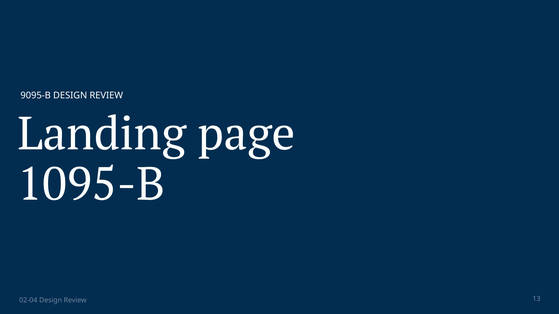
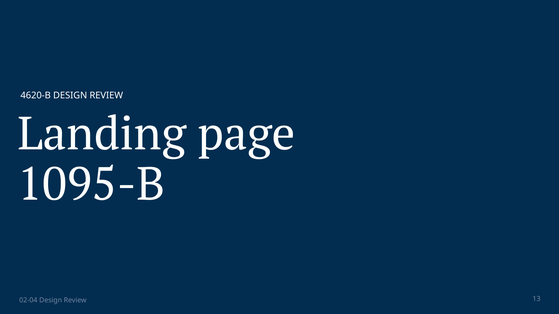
9095-B: 9095-B -> 4620-B (36, 96)
